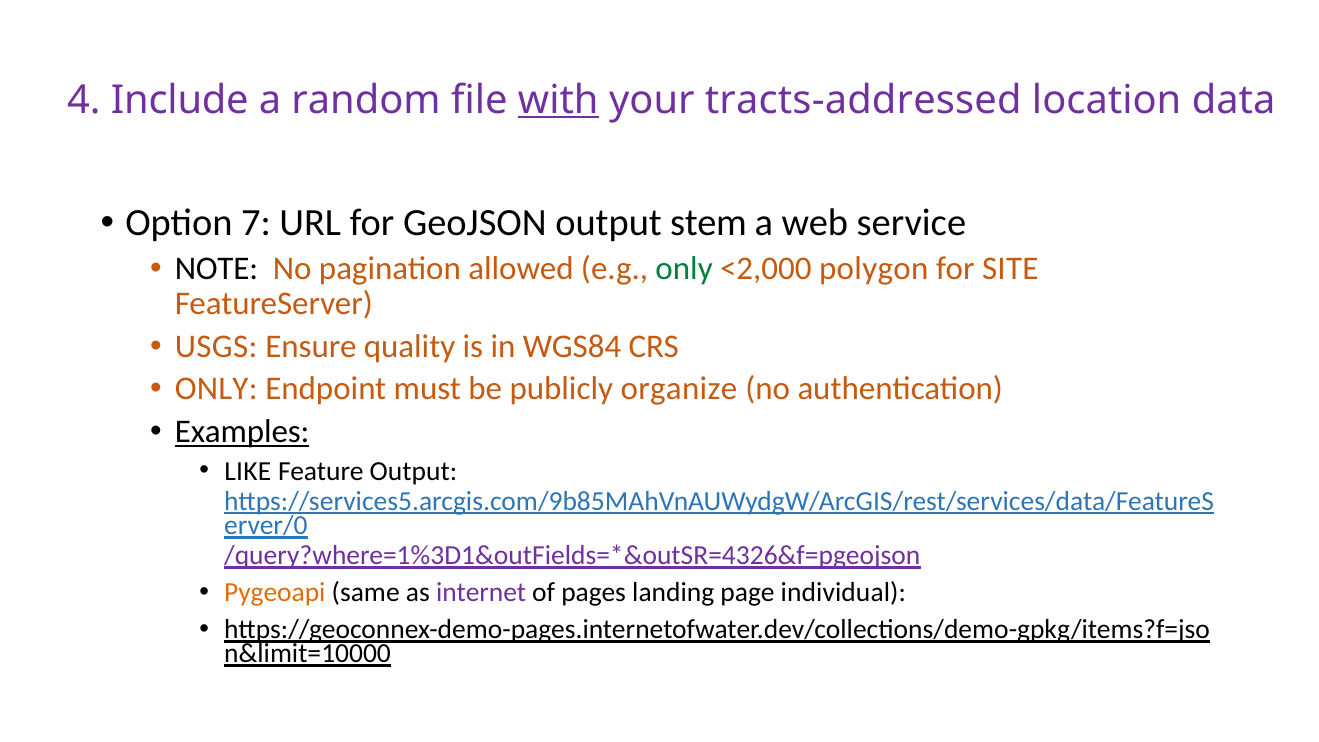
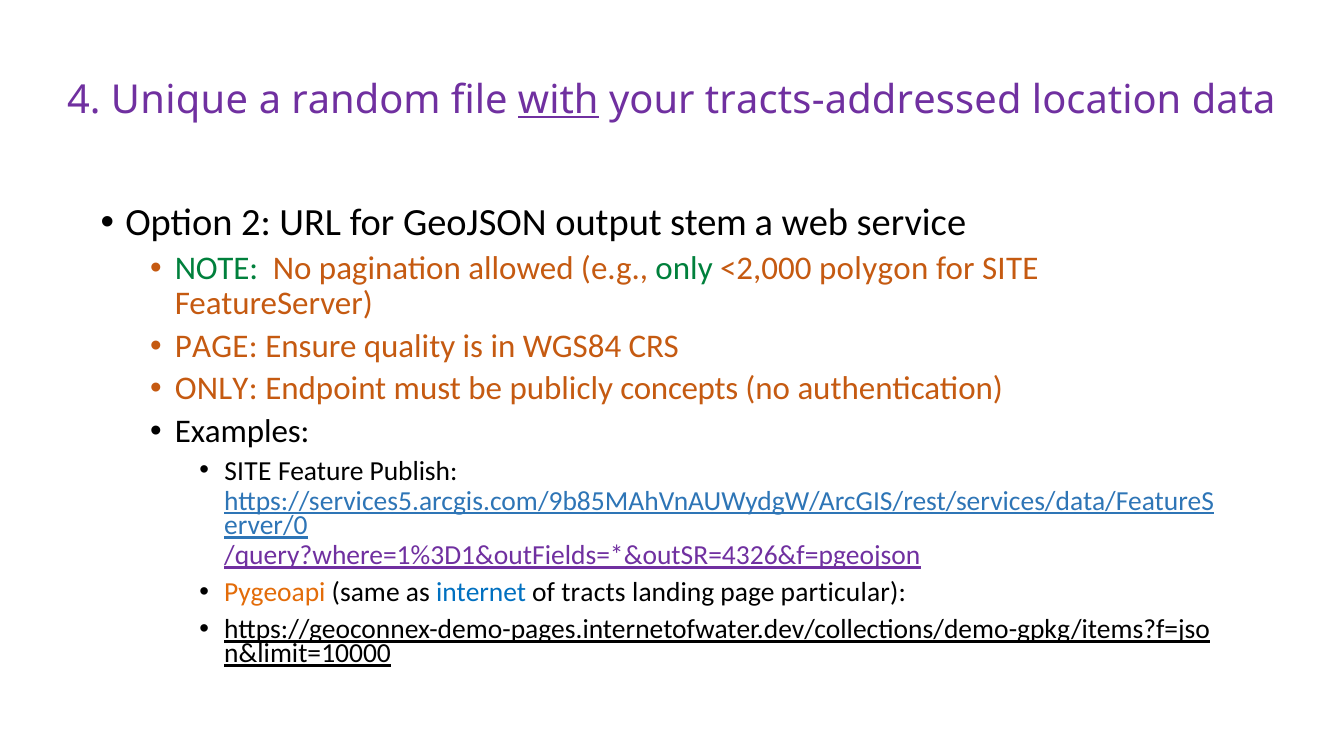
Include: Include -> Unique (180, 100)
7: 7 -> 2 (256, 223)
NOTE colour: black -> green (216, 268)
USGS: USGS -> PAGE (216, 347)
organize: organize -> concepts (679, 389)
Examples underline: present -> none (242, 431)
LIKE: LIKE -> SITE (248, 471)
Feature Output: Output -> Publish (414, 471)
internet colour: purple -> blue (481, 592)
pages: pages -> tracts (594, 592)
individual: individual -> particular (843, 592)
